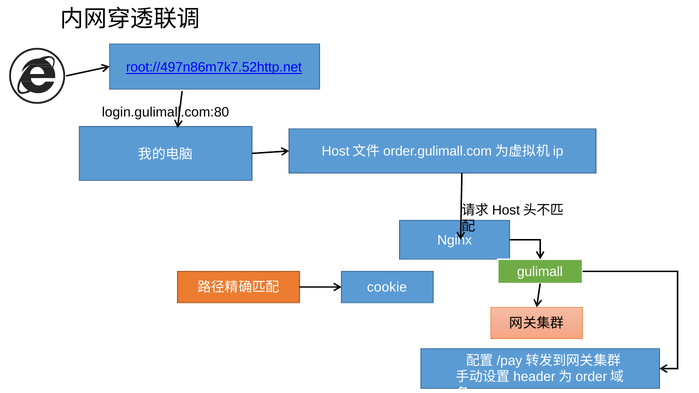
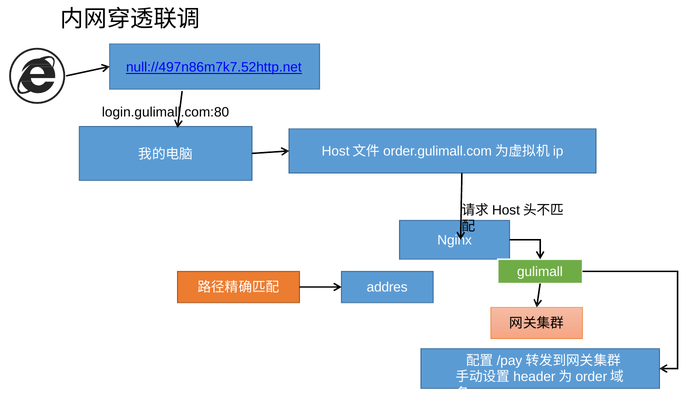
root://497n86m7k7.52http.net: root://497n86m7k7.52http.net -> null://497n86m7k7.52http.net (214, 67)
cookie: cookie -> addres (387, 287)
